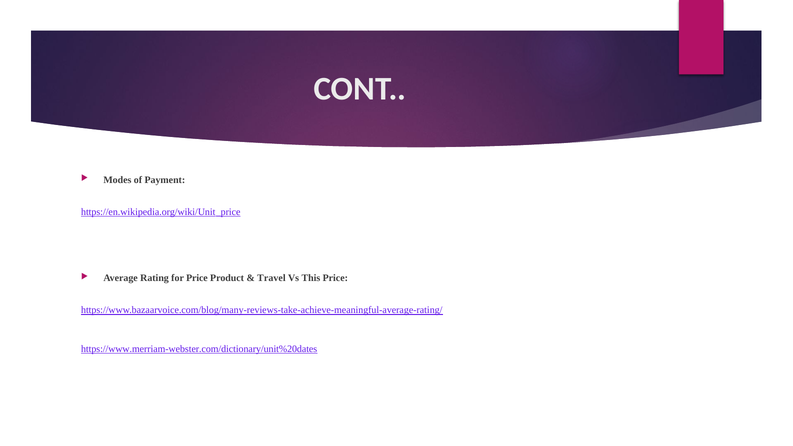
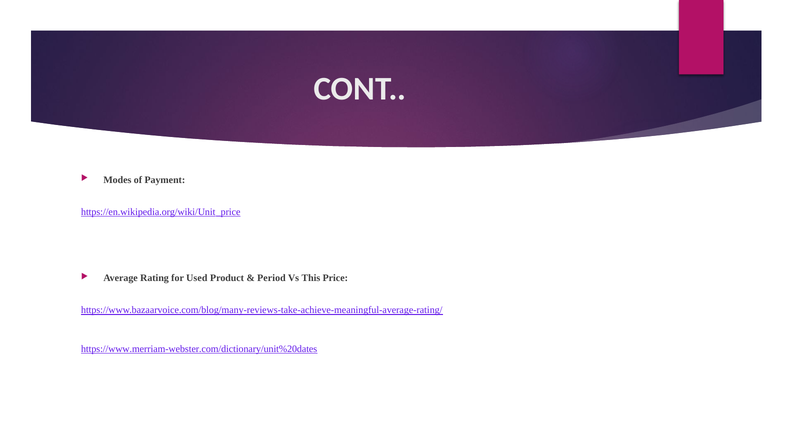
for Price: Price -> Used (197, 278)
Travel: Travel -> Period (271, 278)
